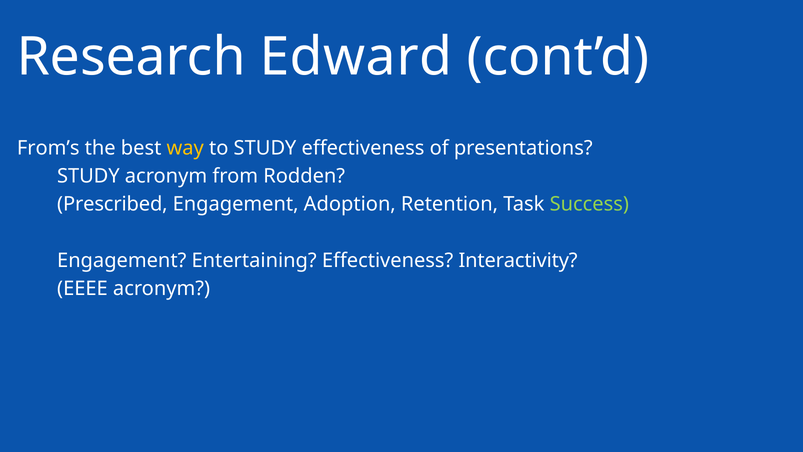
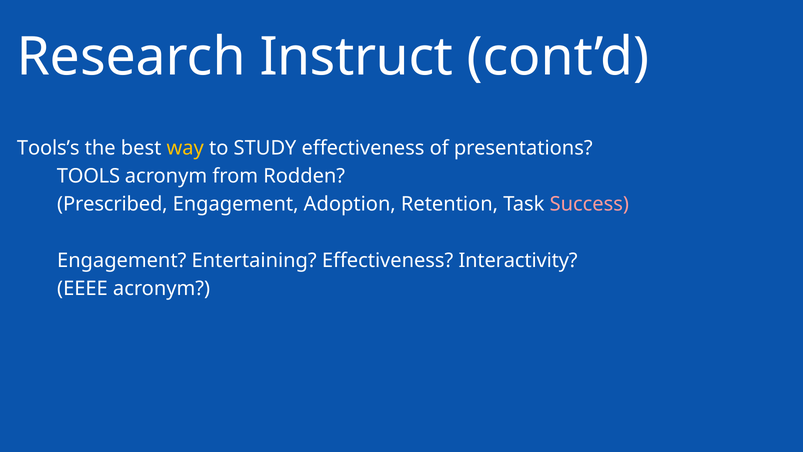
Edward: Edward -> Instruct (356, 57)
From’s: From’s -> Tools’s (48, 148)
STUDY: STUDY -> TOOLS (88, 176)
Success colour: light green -> pink (589, 204)
